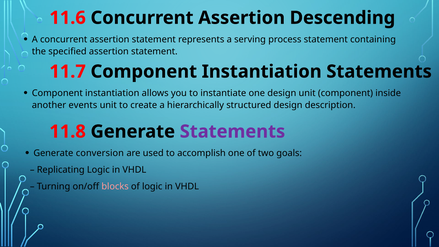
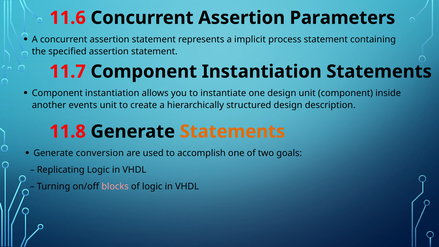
Descending: Descending -> Parameters (342, 18)
serving: serving -> implicit (250, 39)
Statements colour: purple -> orange (232, 132)
